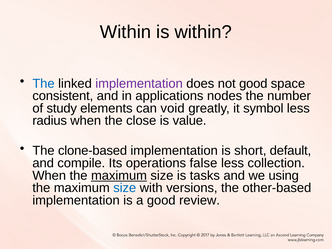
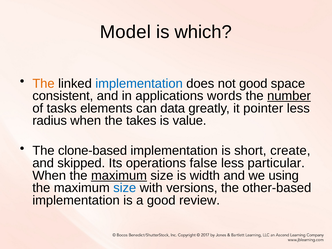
Within: Within -> Model (125, 32)
is within: within -> which (203, 32)
The colour: blue -> orange (43, 84)
implementation colour: purple -> blue (139, 84)
nodes: nodes -> words (225, 96)
number underline: none -> present (289, 96)
study: study -> tasks (62, 108)
void: void -> data (173, 108)
symbol: symbol -> pointer (263, 108)
close: close -> takes (141, 121)
default: default -> create (290, 151)
compile: compile -> skipped (81, 163)
collection: collection -> particular (276, 163)
tasks: tasks -> width (205, 176)
